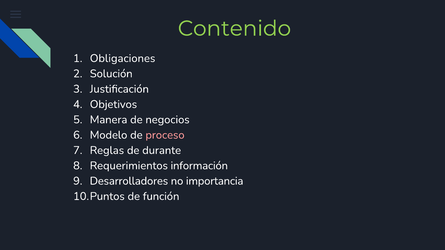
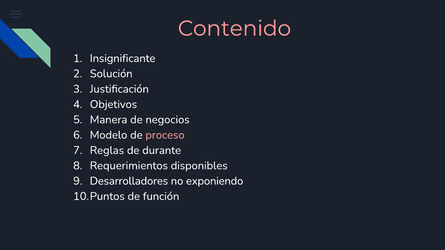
Contenido colour: light green -> pink (234, 29)
Obligaciones: Obligaciones -> Insignificante (123, 58)
información: información -> disponibles (199, 166)
importancia: importancia -> exponiendo (215, 181)
